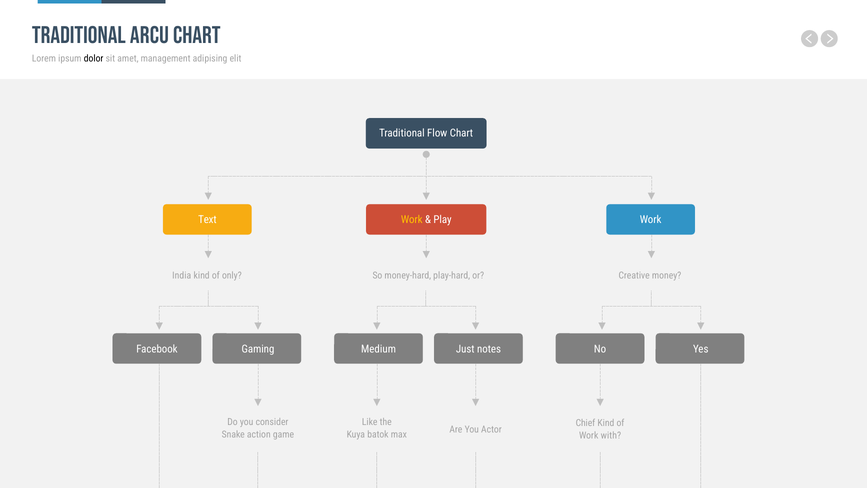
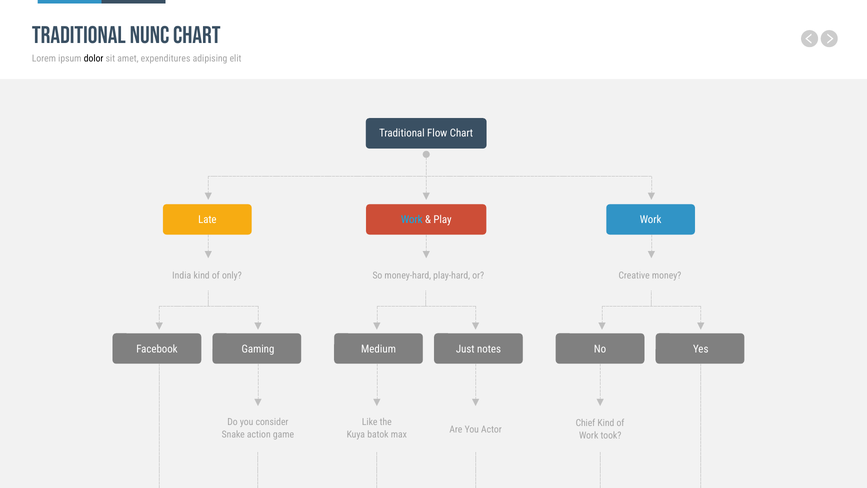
Arcu: Arcu -> Nunc (150, 35)
management: management -> expenditures (166, 58)
Text: Text -> Late (207, 219)
Work colour: yellow -> light blue (412, 219)
with: with -> took (611, 436)
